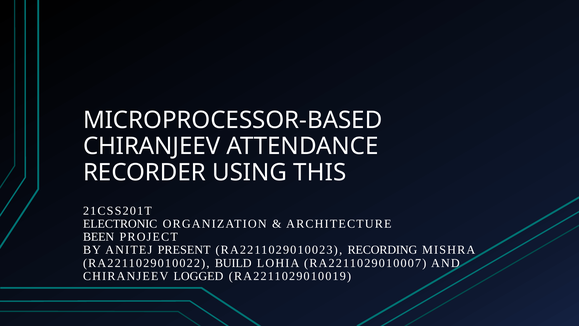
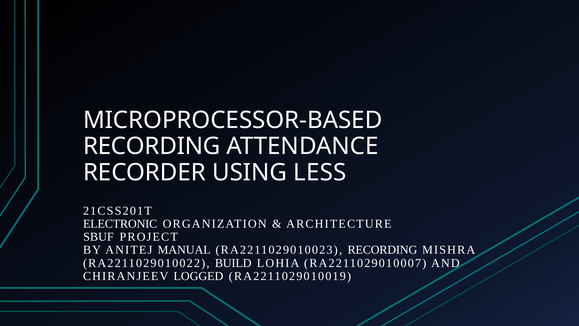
CHIRANJEEV: CHIRANJEEV -> RECORDING (152, 146)
THIS: THIS -> LESS (320, 172)
BEEN: BEEN -> SBUF (98, 237)
PRESENT: PRESENT -> MANUAL (184, 250)
